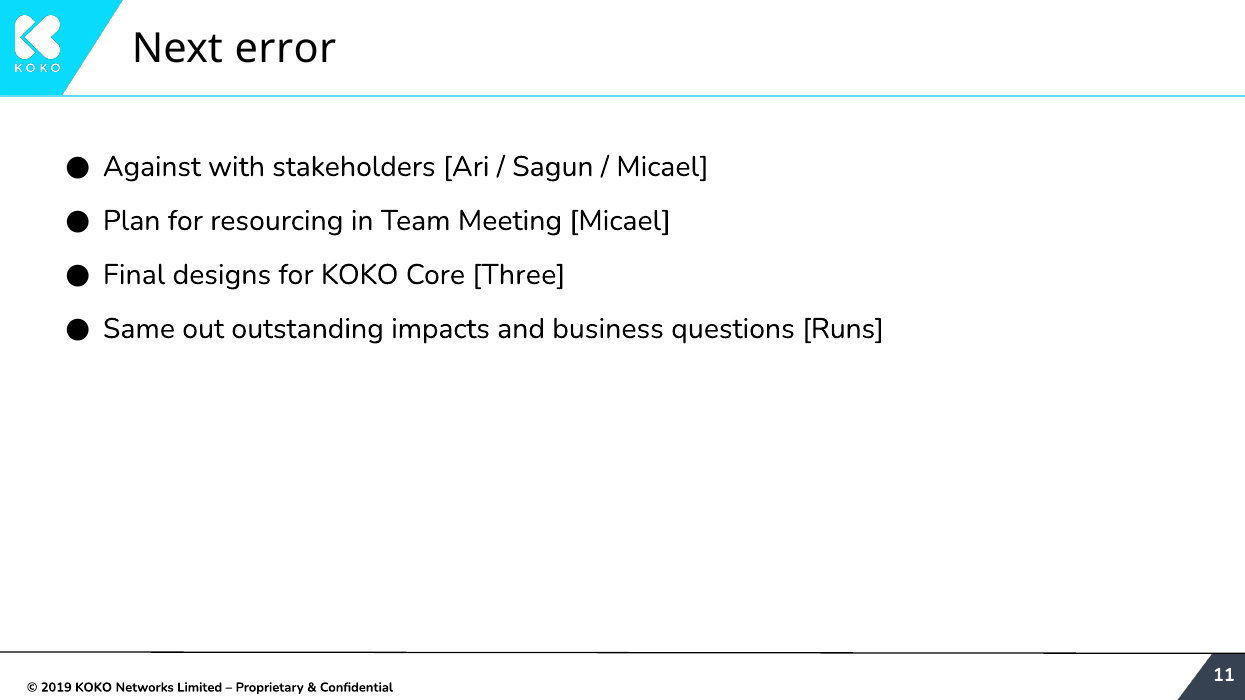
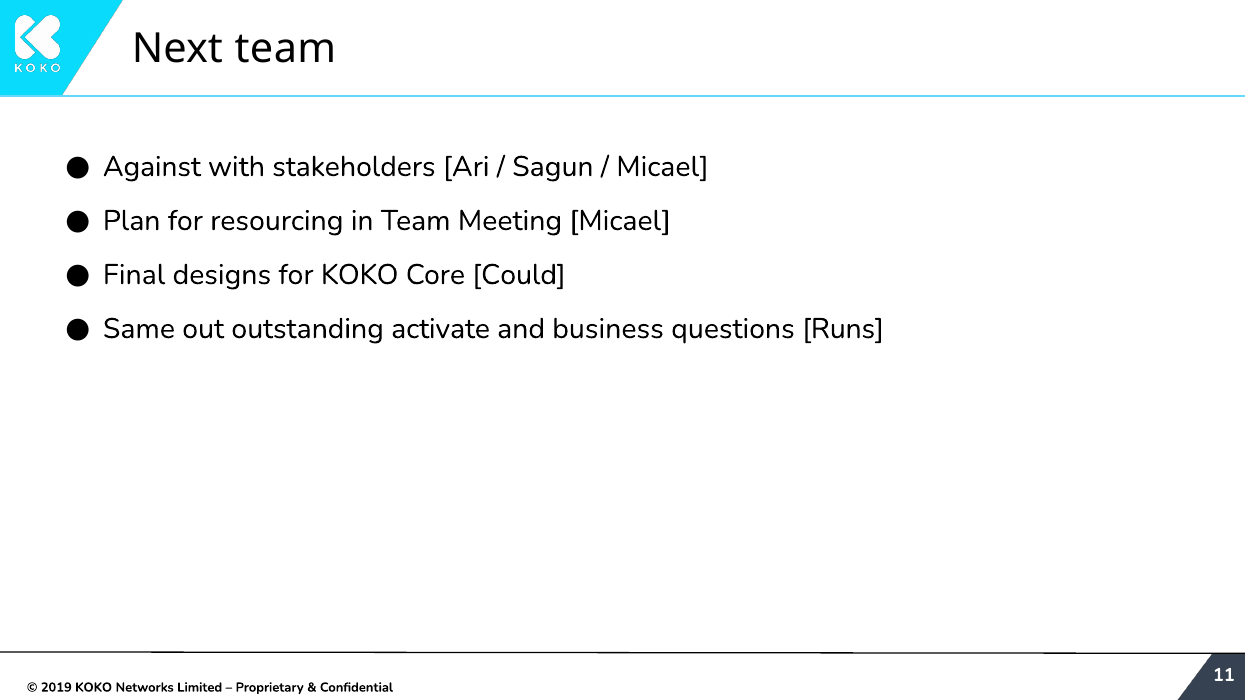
Next error: error -> team (285, 49)
Three: Three -> Could (519, 275)
impacts: impacts -> activate (441, 329)
